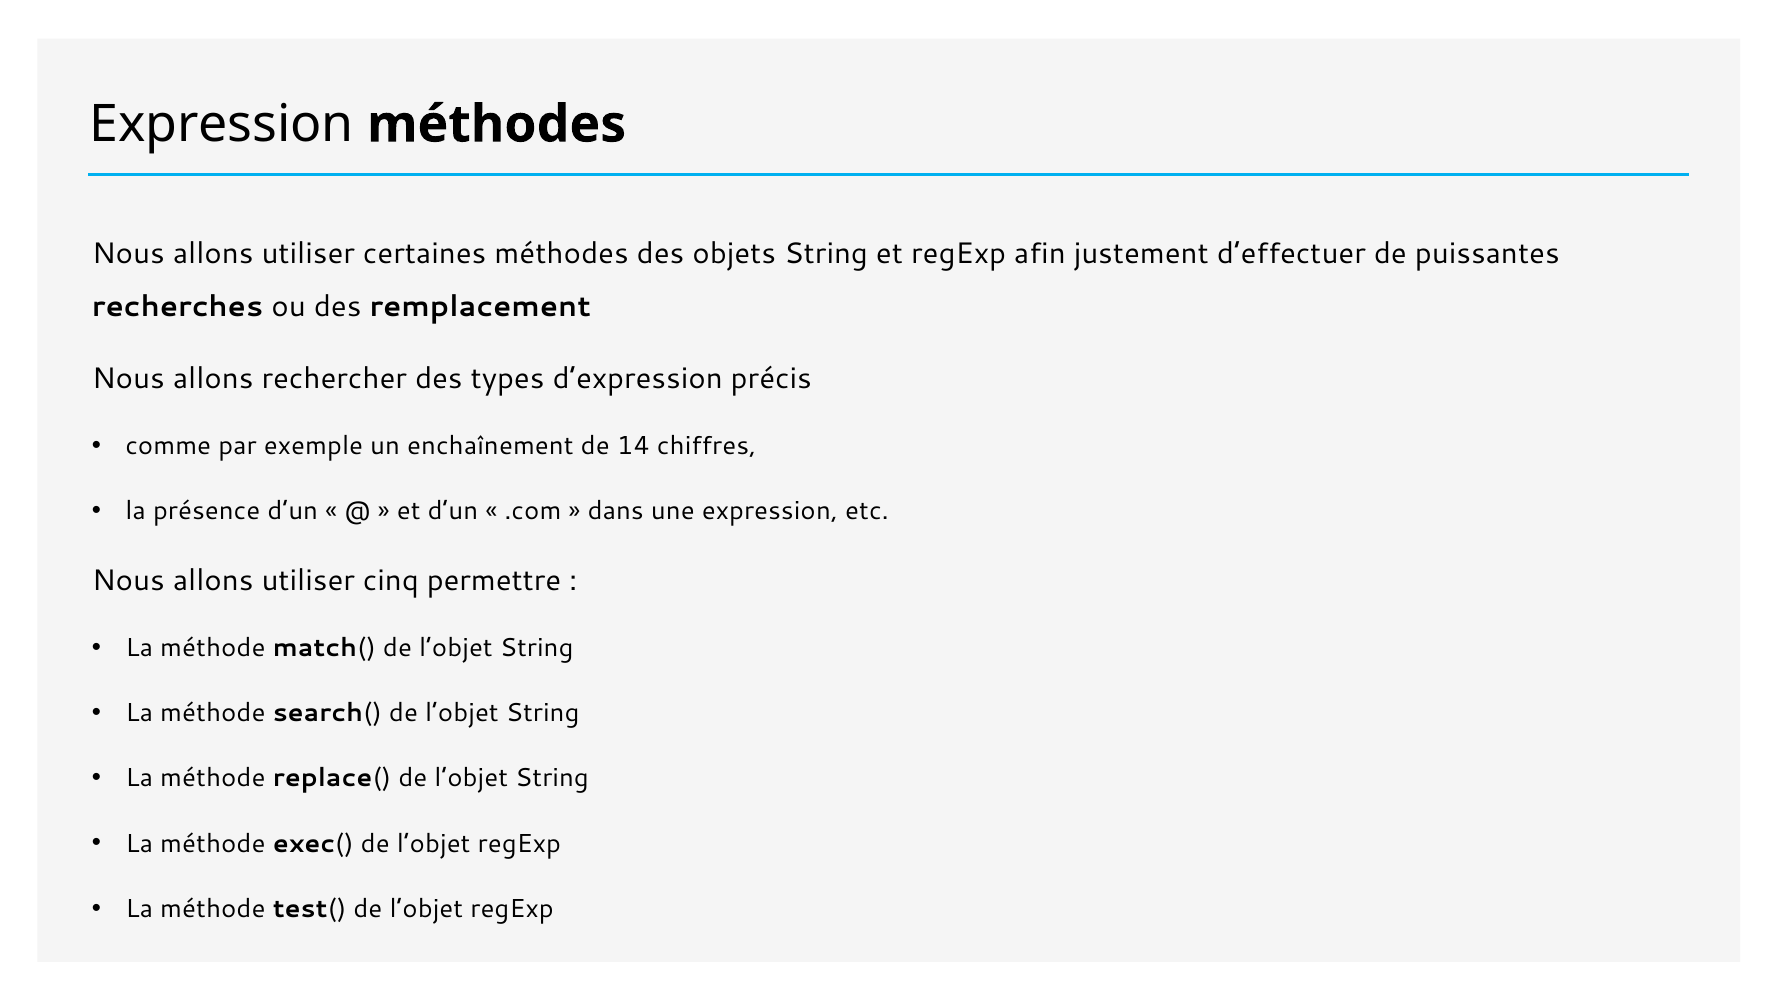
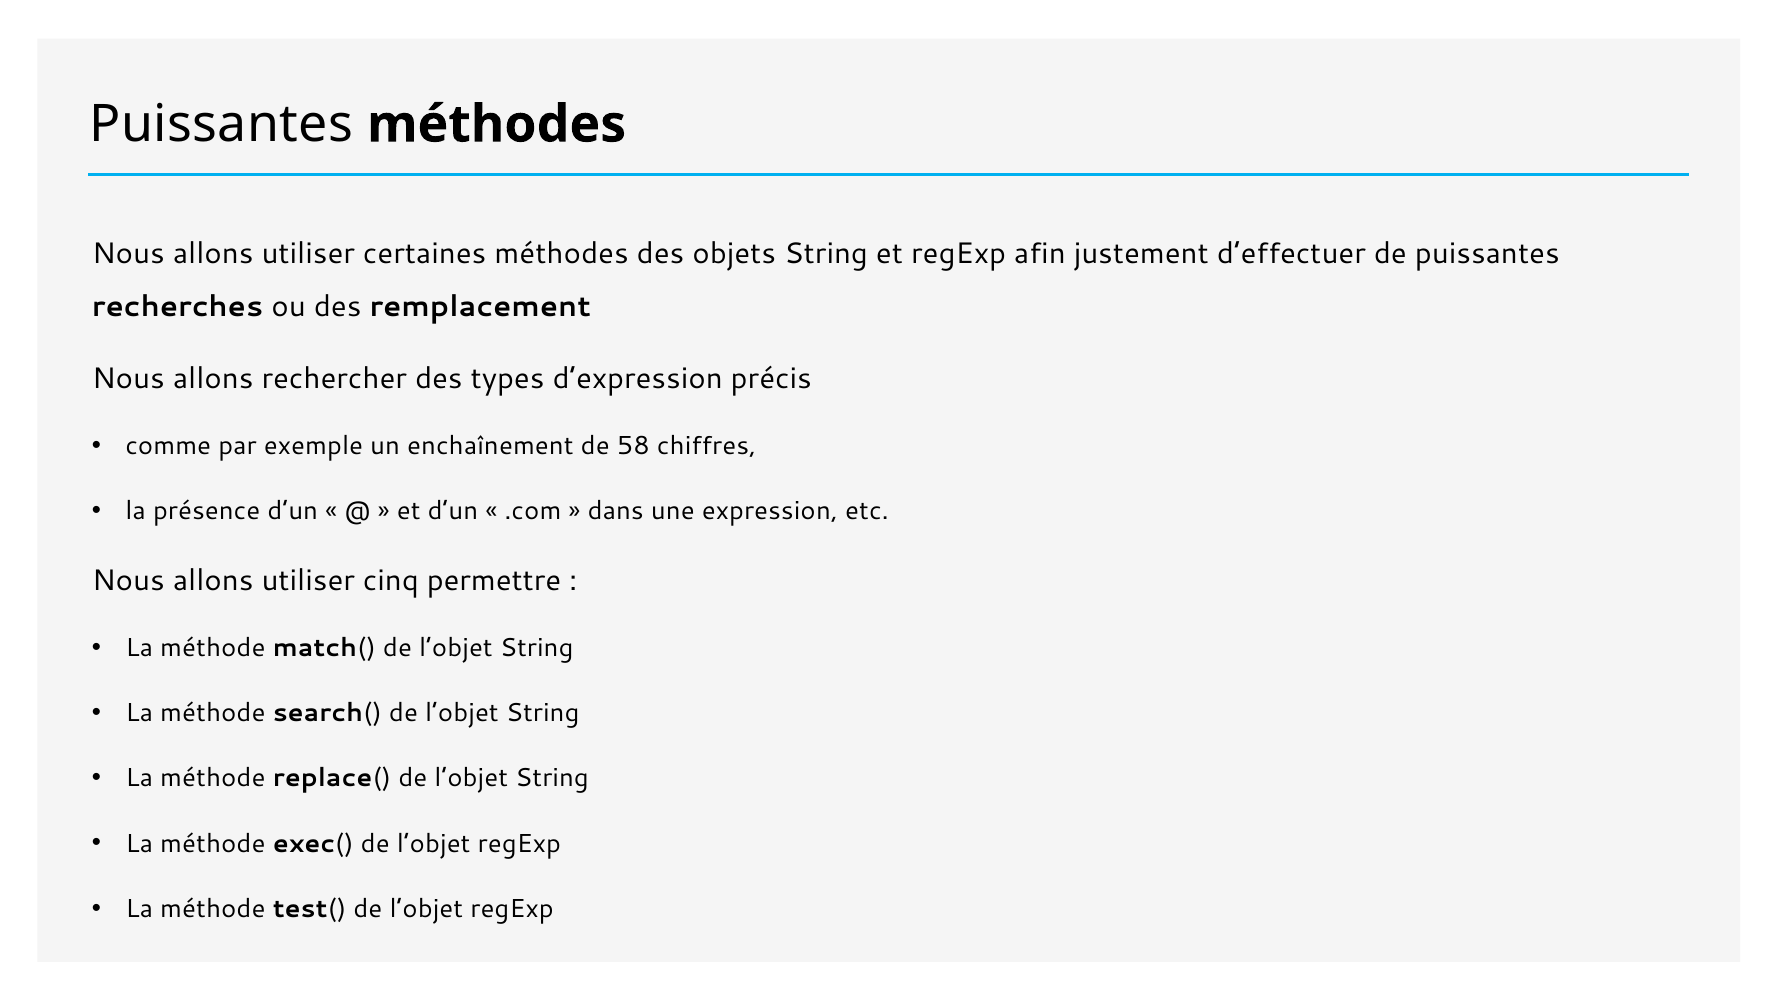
Expression: Expression -> Puissantes (221, 124)
14: 14 -> 58 (633, 446)
